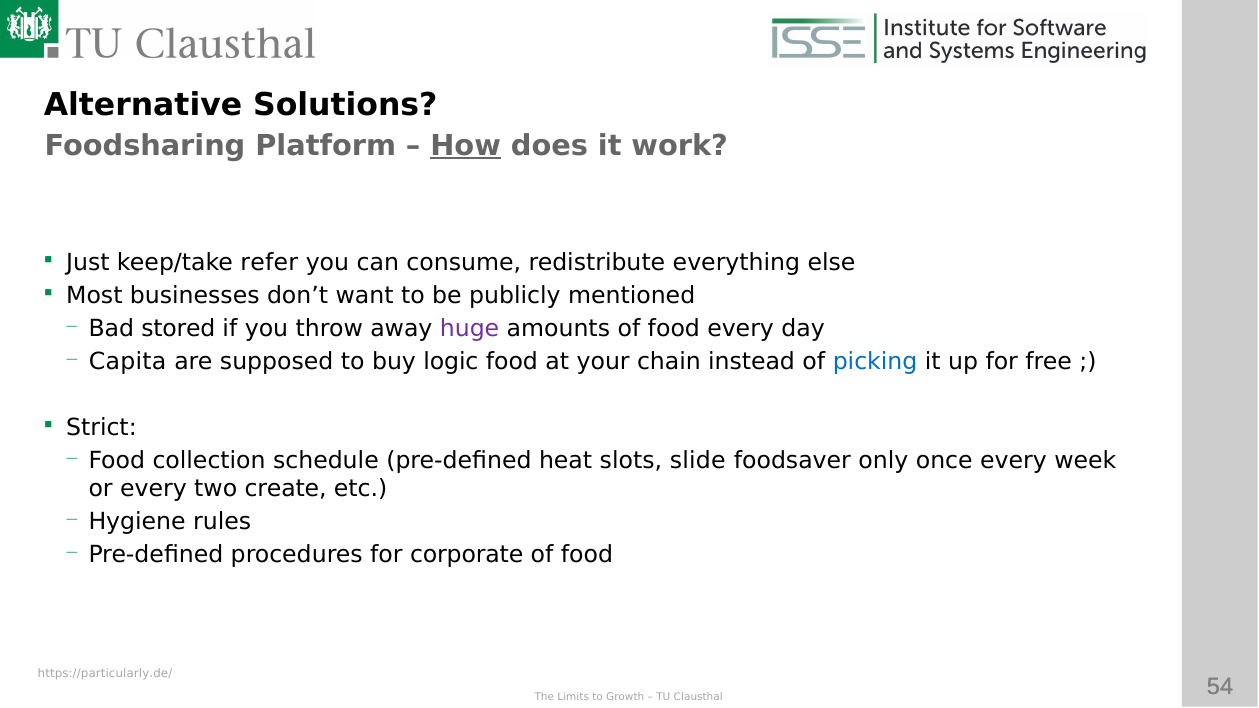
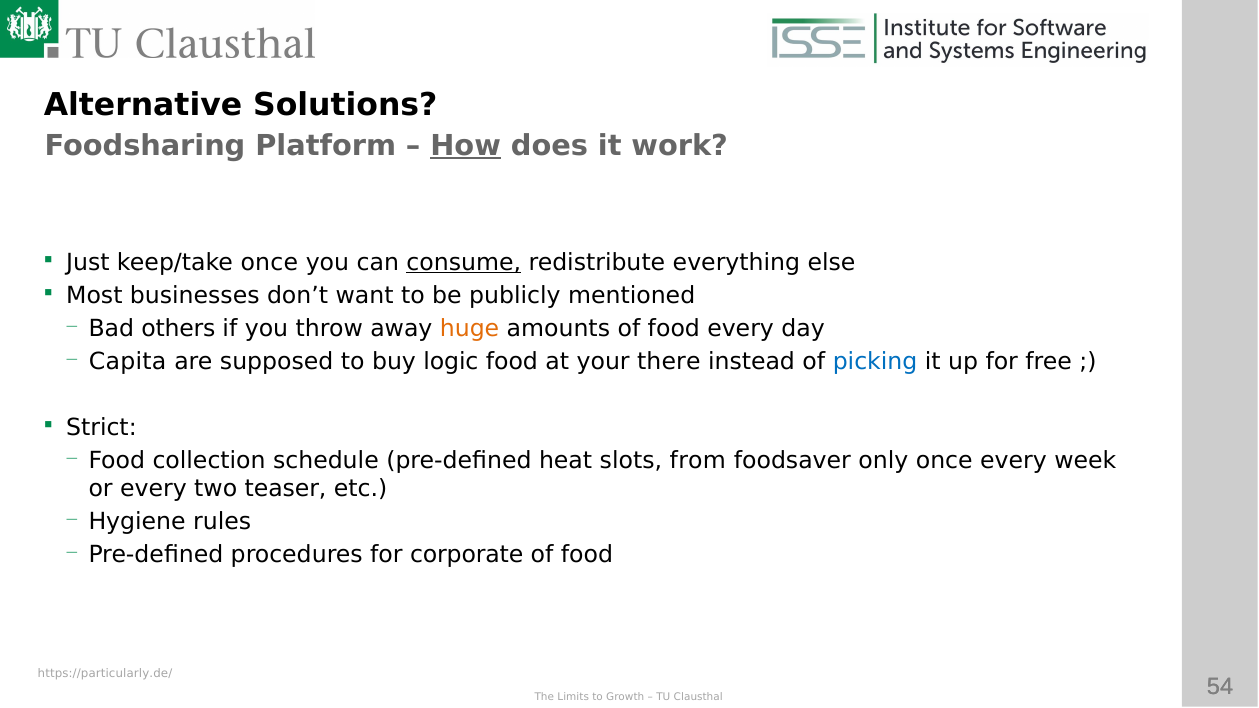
keep/take refer: refer -> once (269, 262)
consume underline: none -> present (464, 262)
stored: stored -> others (178, 328)
huge colour: purple -> orange (470, 328)
chain: chain -> there (669, 361)
slide: slide -> from (698, 461)
create: create -> teaser (286, 489)
